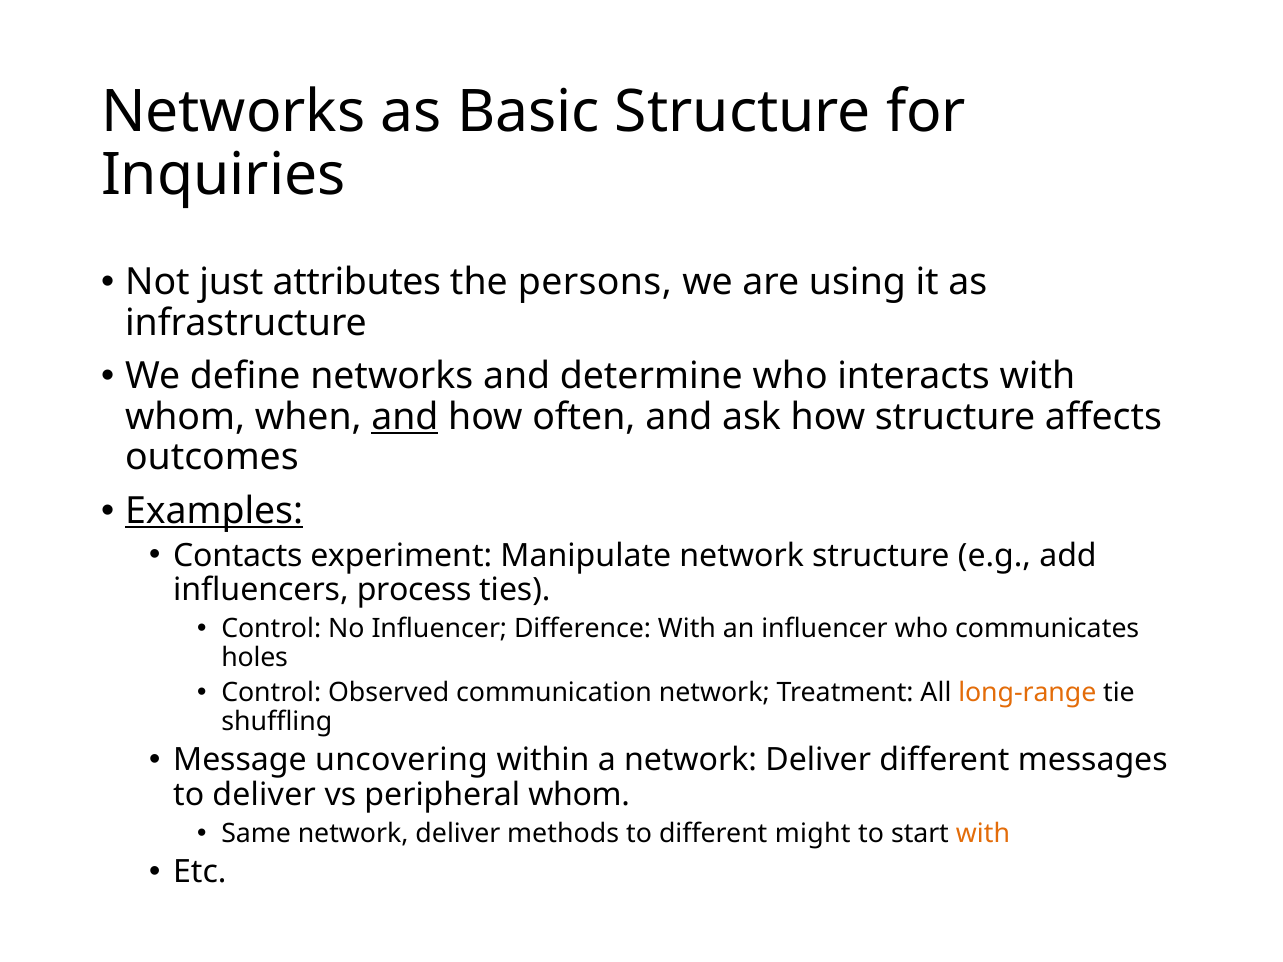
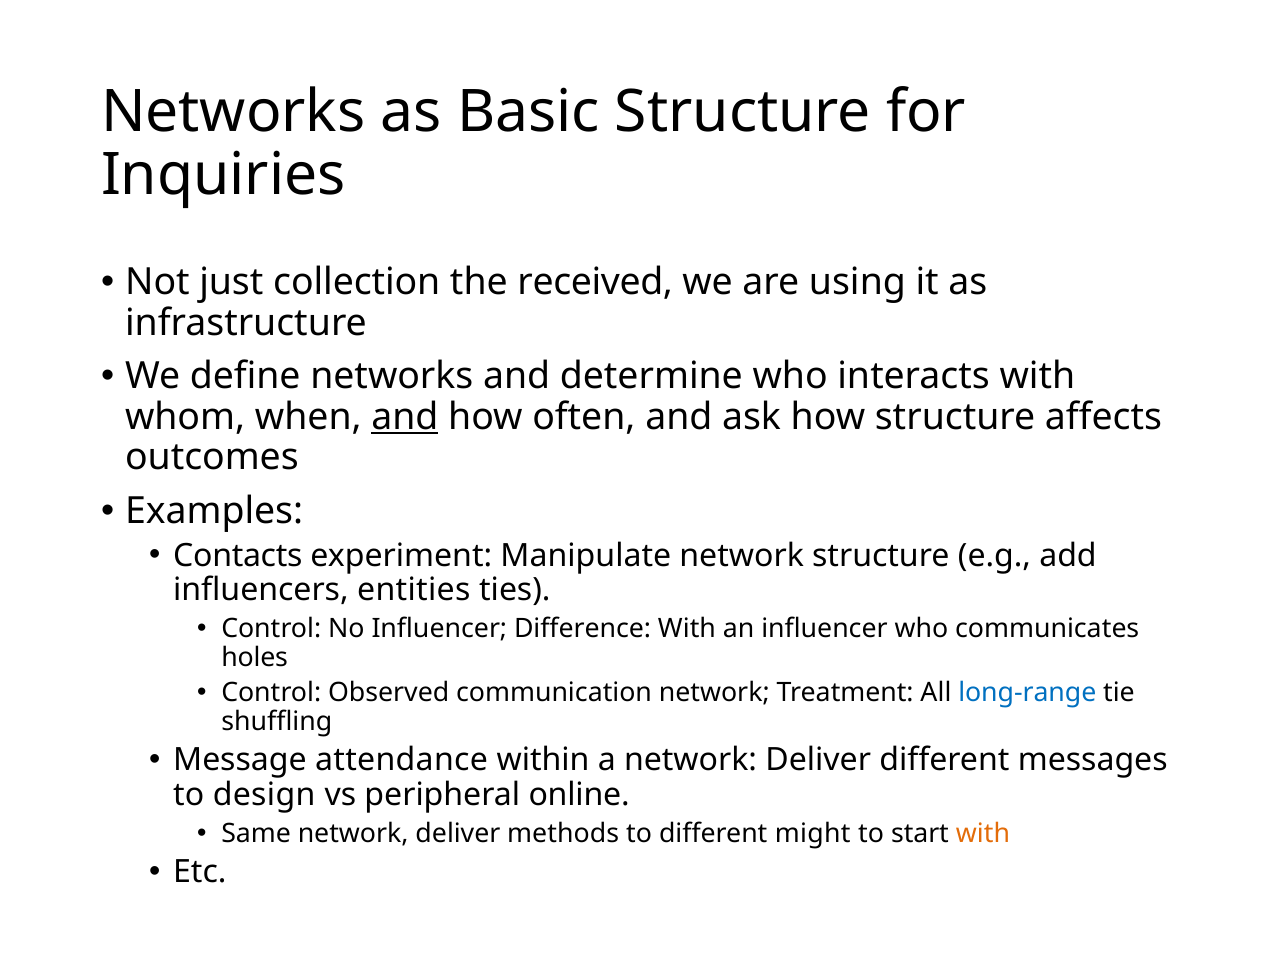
attributes: attributes -> collection (357, 283)
persons: persons -> received (595, 283)
Examples underline: present -> none (214, 511)
process: process -> entities (414, 590)
long-range colour: orange -> blue (1027, 693)
uncovering: uncovering -> attendance (402, 760)
to deliver: deliver -> design (264, 795)
peripheral whom: whom -> online (579, 795)
